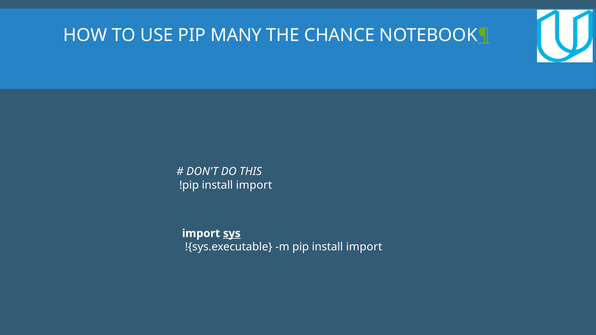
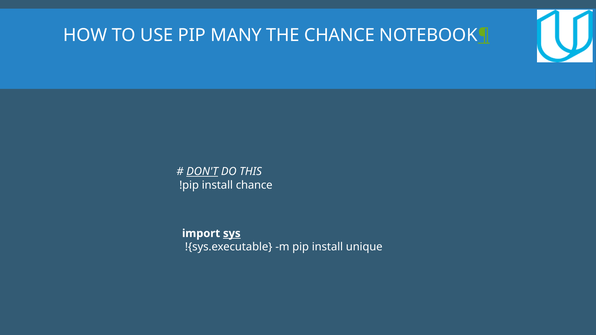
DON'T underline: none -> present (202, 172)
!pip install import: import -> chance (254, 185)
pip install import: import -> unique (364, 247)
